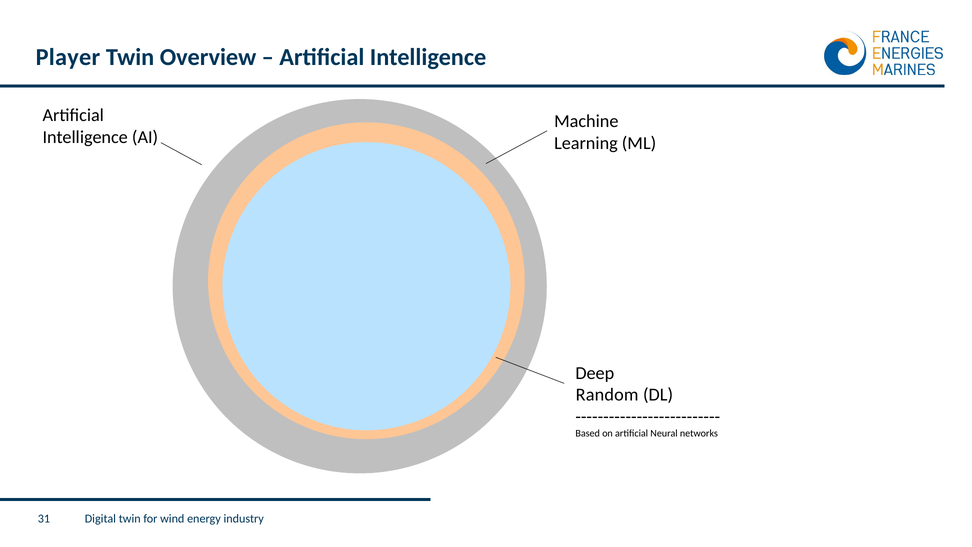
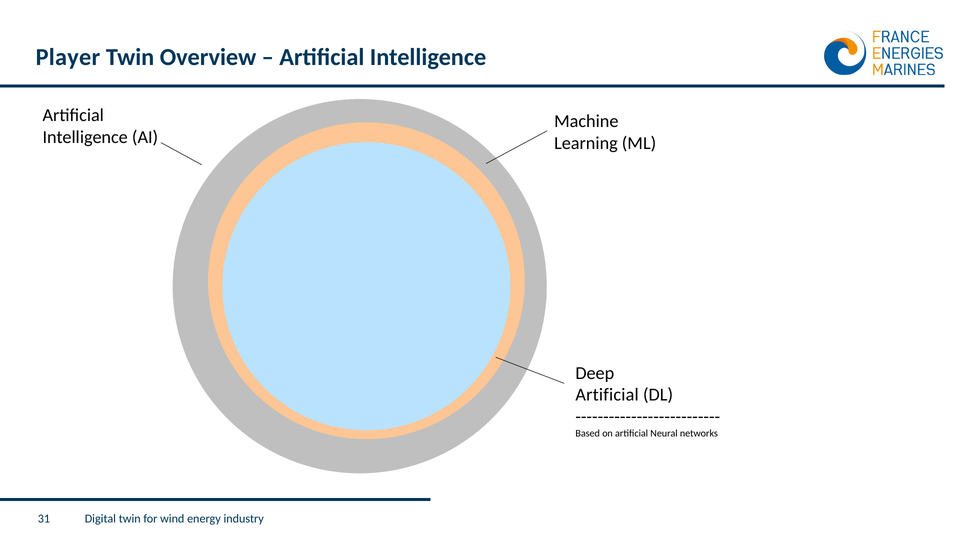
Random: Random -> Artificial (607, 395)
